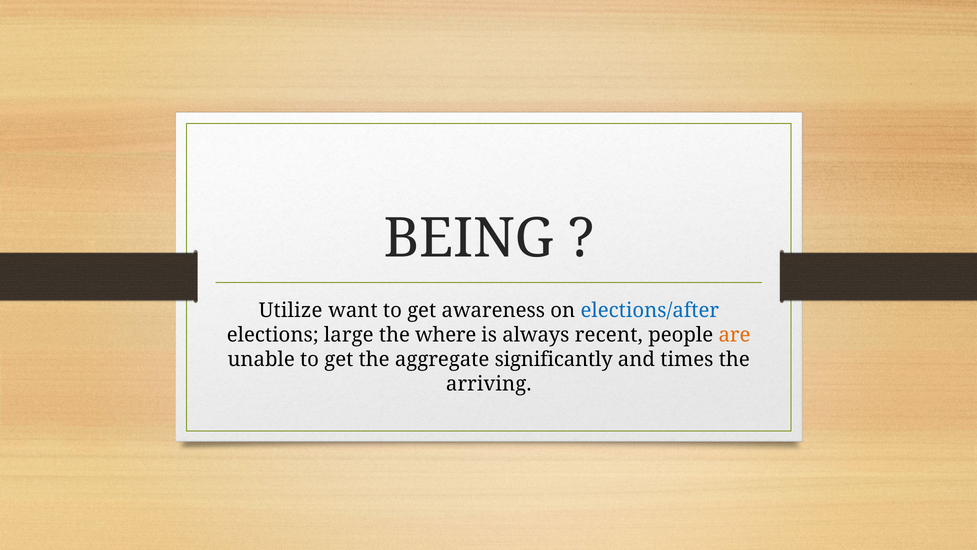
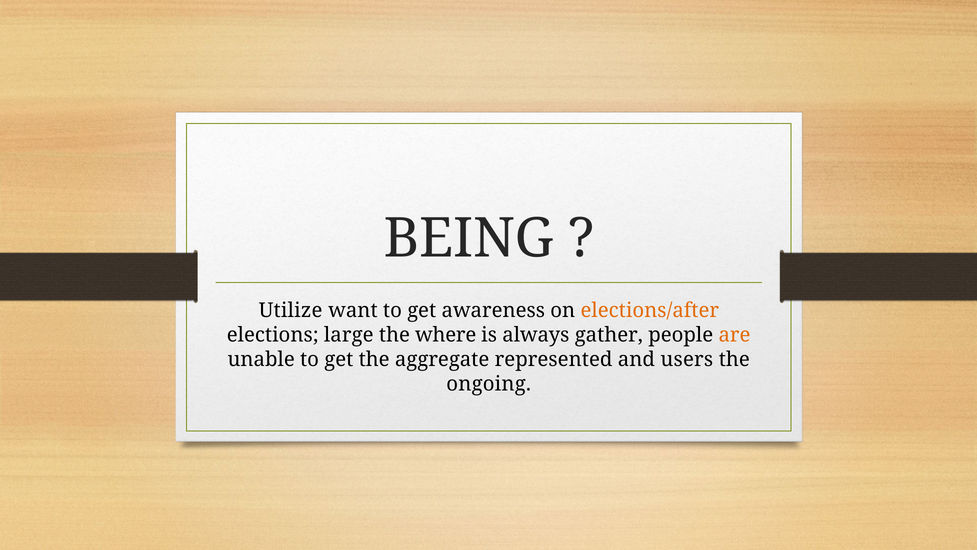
elections/after colour: blue -> orange (650, 310)
recent: recent -> gather (609, 335)
significantly: significantly -> represented (554, 359)
times: times -> users (687, 359)
arriving: arriving -> ongoing (489, 384)
